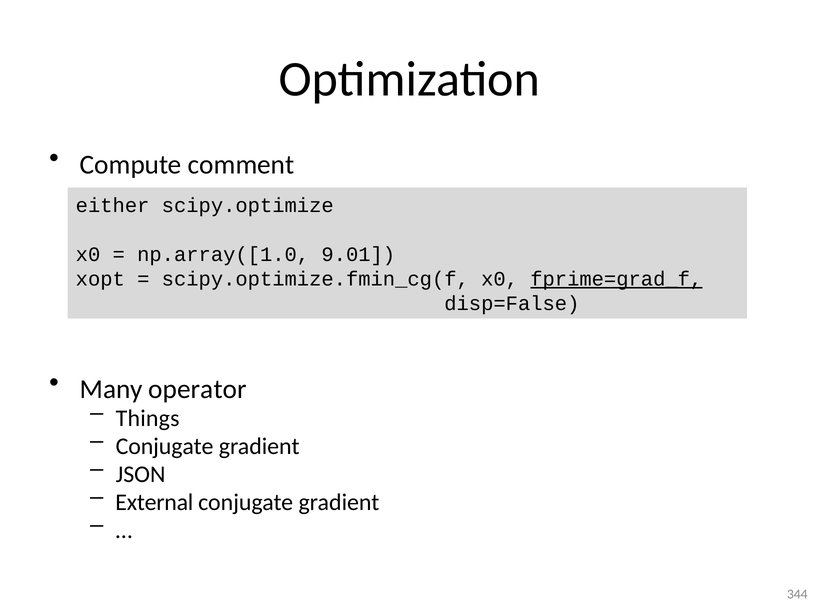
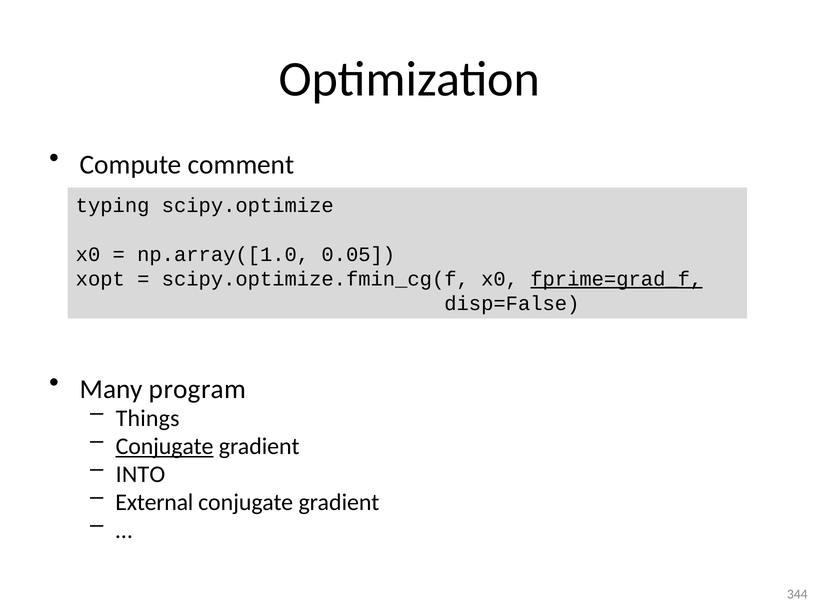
either: either -> typing (113, 205)
9.01: 9.01 -> 0.05 (358, 255)
operator: operator -> program (197, 389)
Conjugate underline: none -> present (165, 447)
JSON: JSON -> INTO (140, 475)
